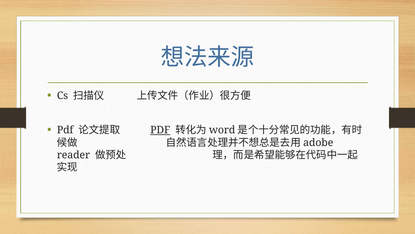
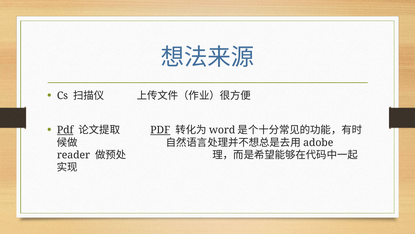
Pdf underline: none -> present (65, 130)
